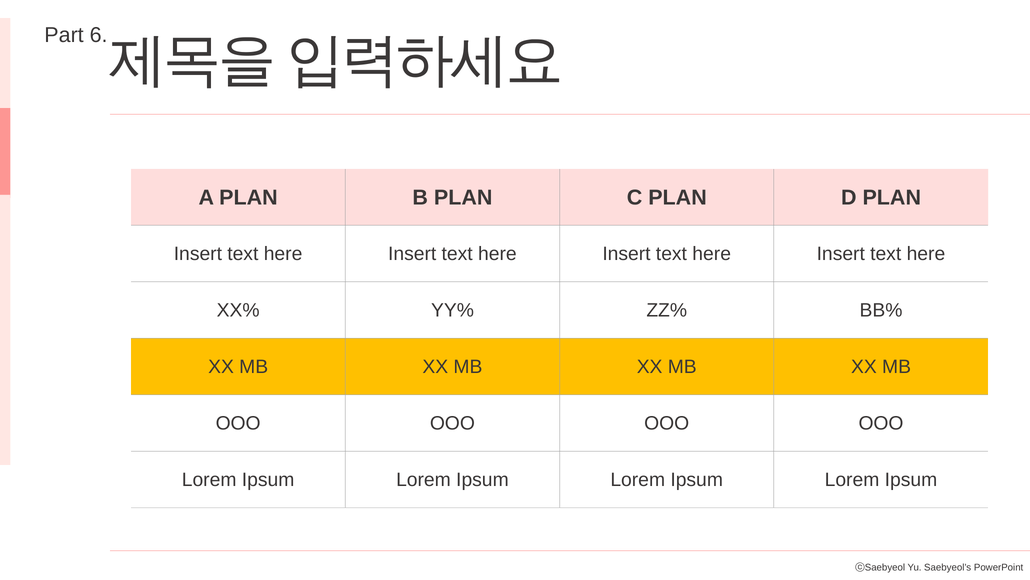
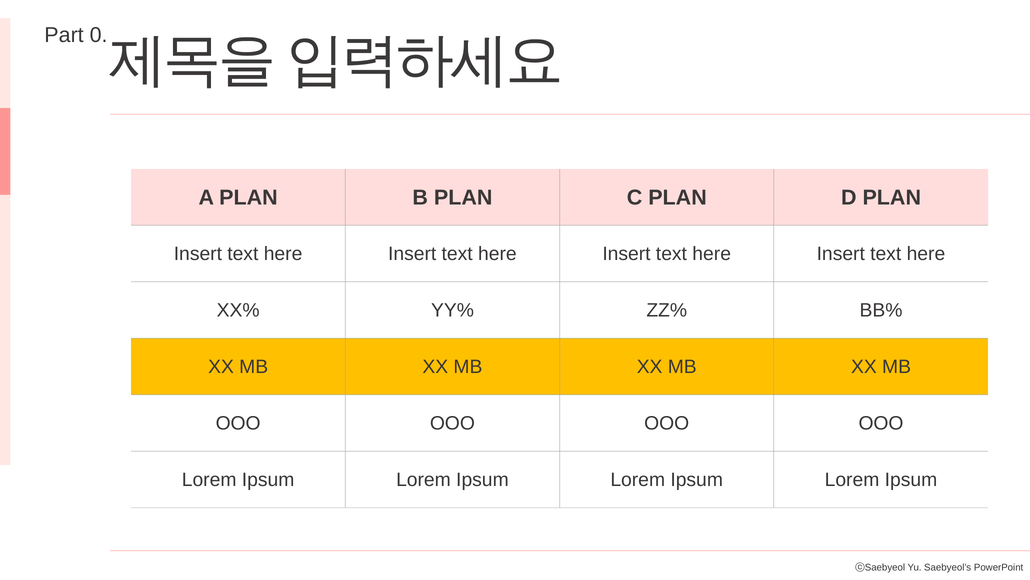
6: 6 -> 0 (99, 35)
